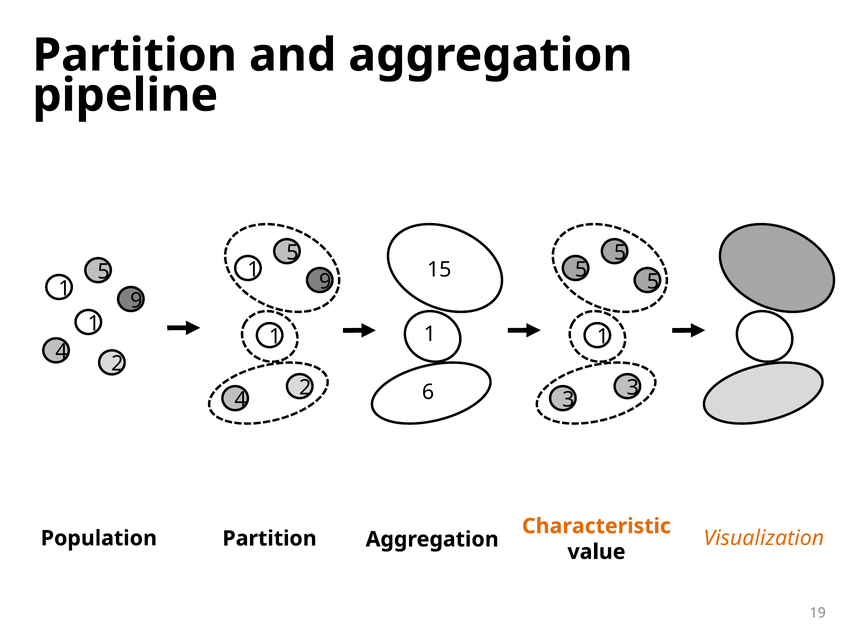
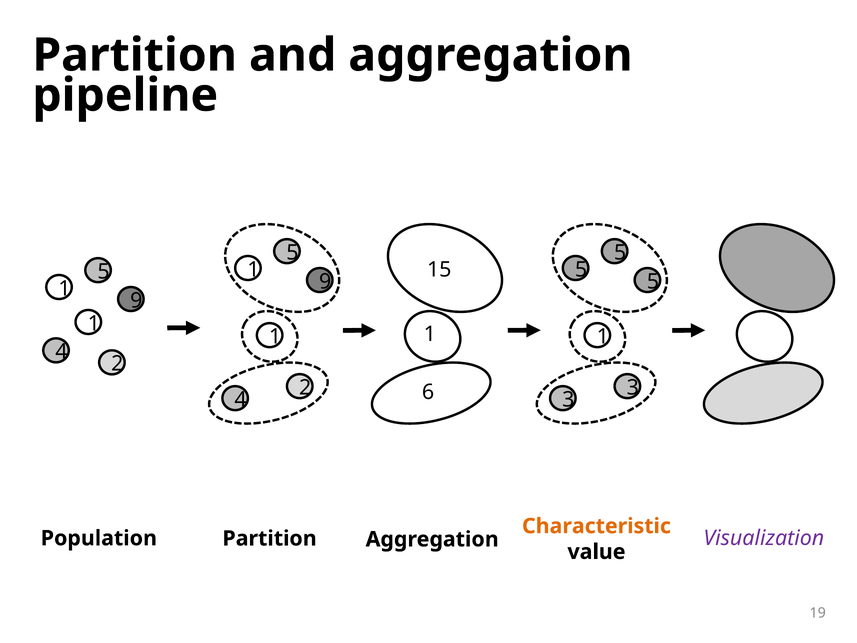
Visualization colour: orange -> purple (764, 538)
